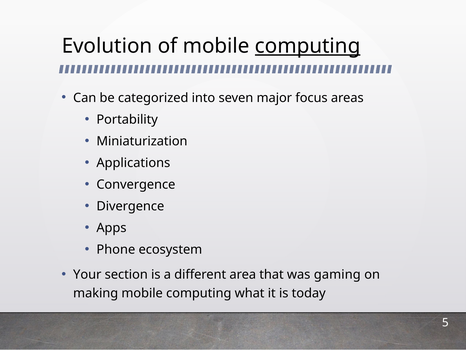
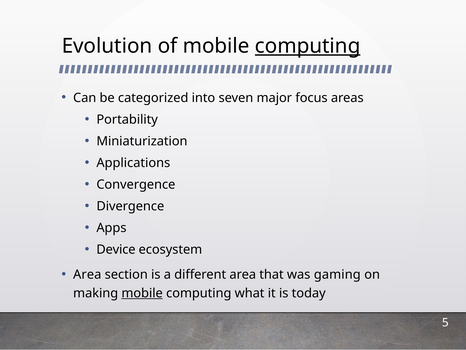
Phone: Phone -> Device (116, 249)
Your: Your -> Area (87, 274)
mobile underline: none -> present (142, 293)
